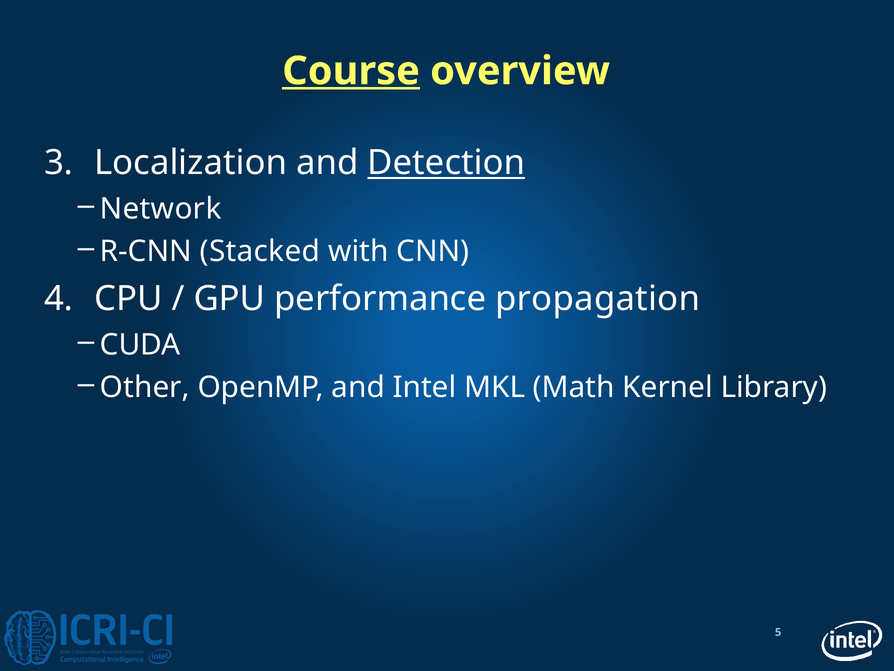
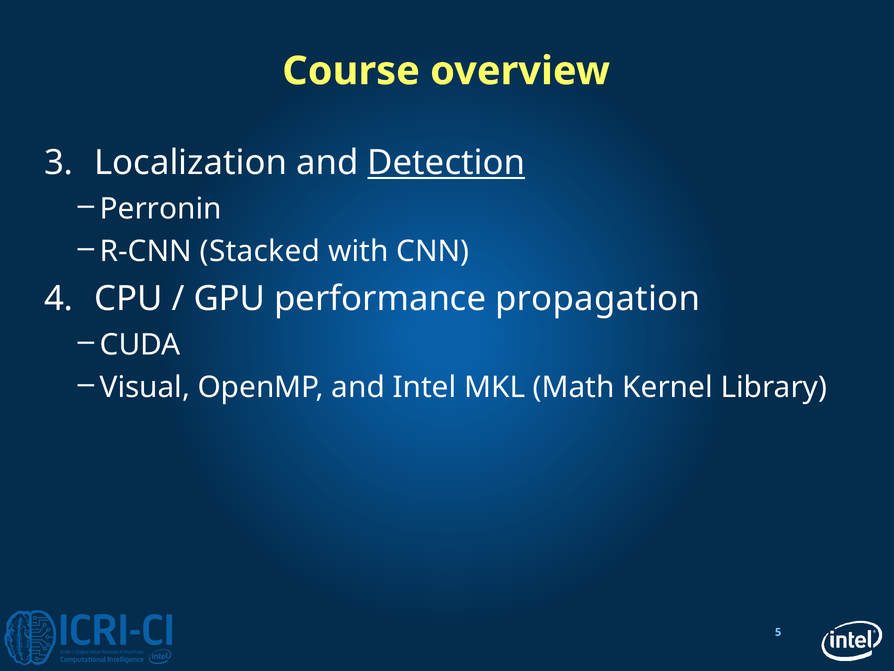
Course underline: present -> none (351, 71)
Network: Network -> Perronin (161, 209)
Other: Other -> Visual (145, 387)
